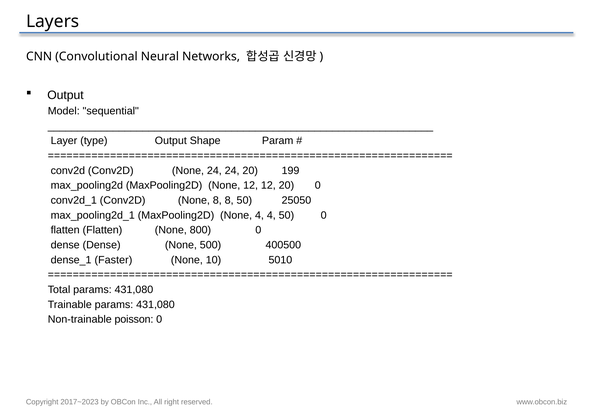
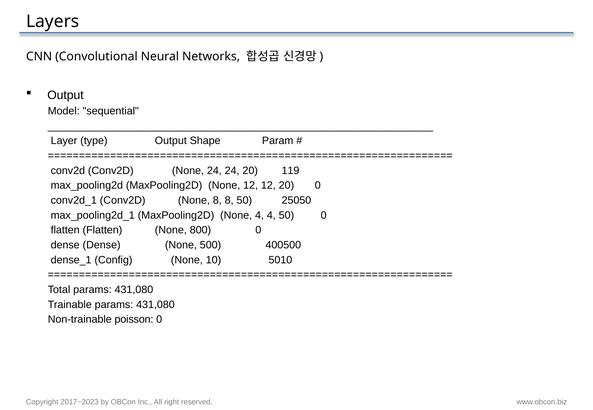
199: 199 -> 119 (290, 171)
Faster: Faster -> Config (113, 260)
